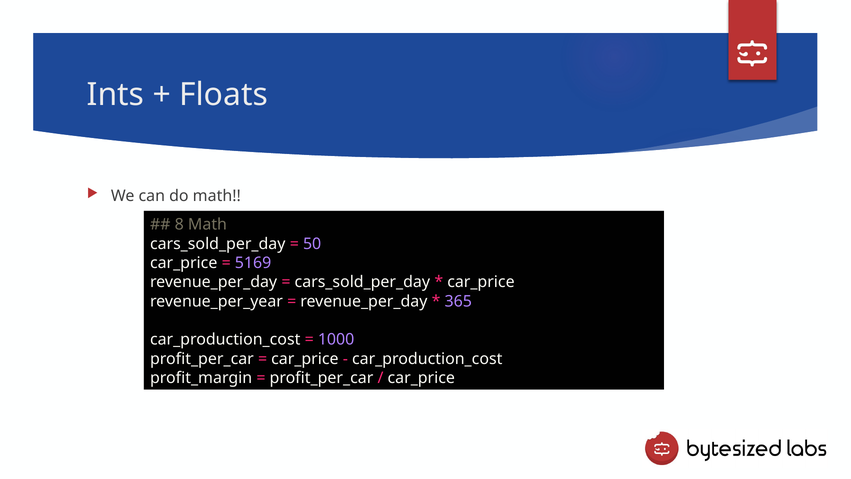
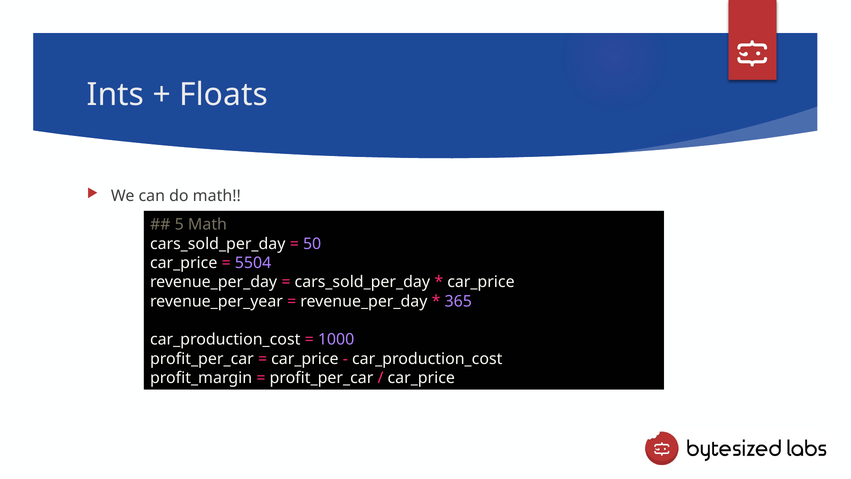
8: 8 -> 5 (179, 225)
5169: 5169 -> 5504 (253, 263)
